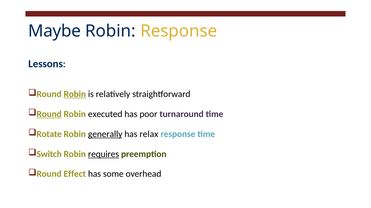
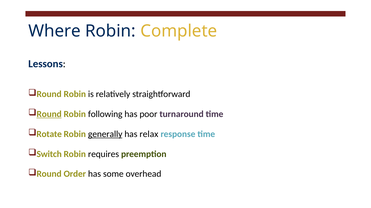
Maybe: Maybe -> Where (54, 31)
Robin Response: Response -> Complete (179, 31)
Robin underline: present -> none (75, 94)
executed: executed -> following (105, 114)
requires underline: present -> none (104, 154)
Effect: Effect -> Order (75, 175)
